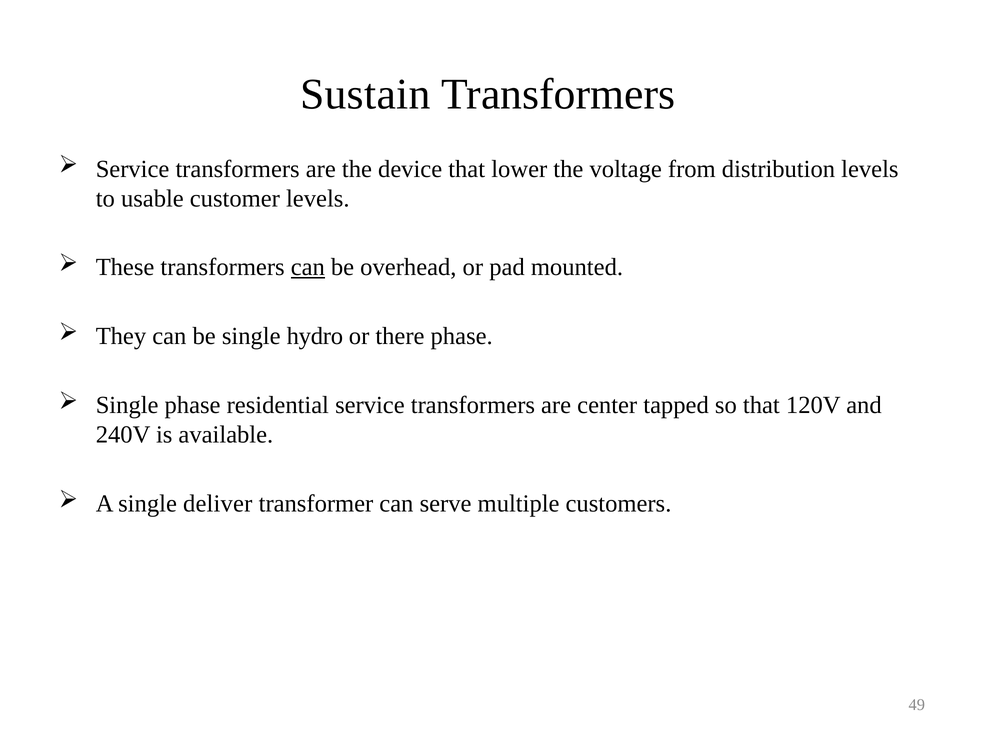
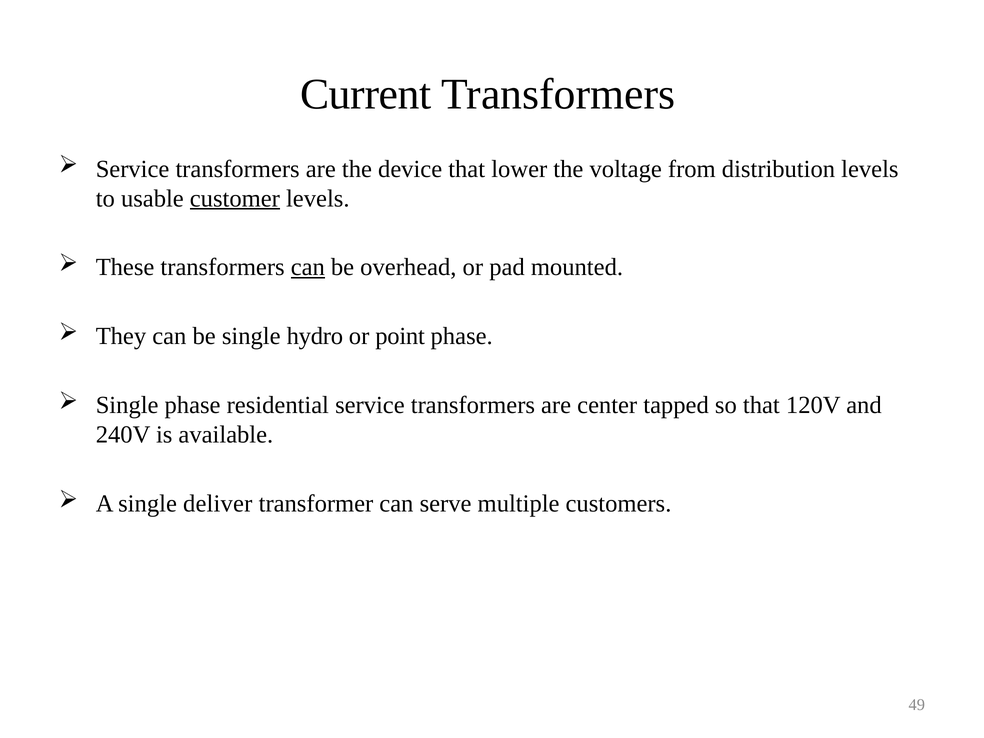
Sustain: Sustain -> Current (366, 94)
customer underline: none -> present (235, 198)
there: there -> point (400, 336)
